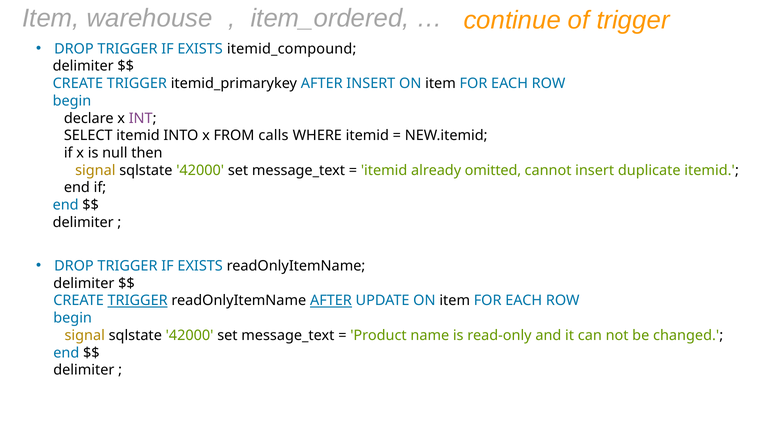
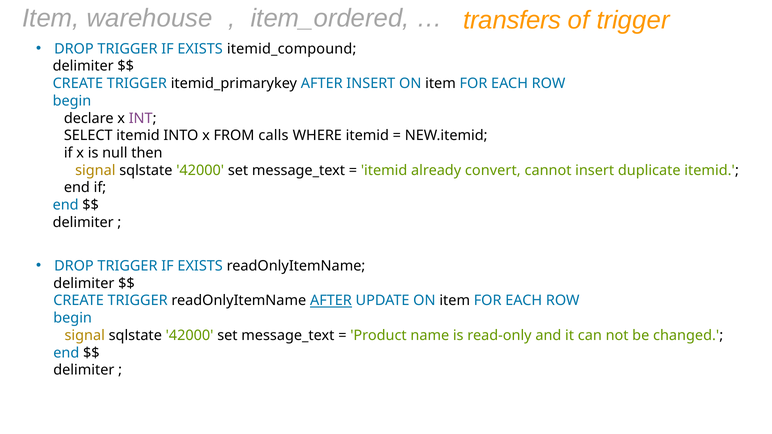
continue: continue -> transfers (512, 20)
omitted: omitted -> convert (493, 170)
TRIGGER underline: present -> none (138, 301)
